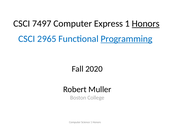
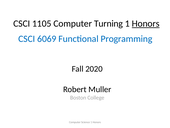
7497: 7497 -> 1105 (42, 23)
Express: Express -> Turning (108, 23)
2965: 2965 -> 6069 (47, 39)
Programming underline: present -> none (127, 39)
